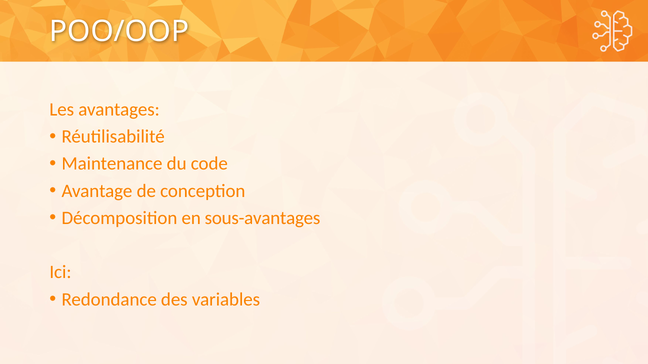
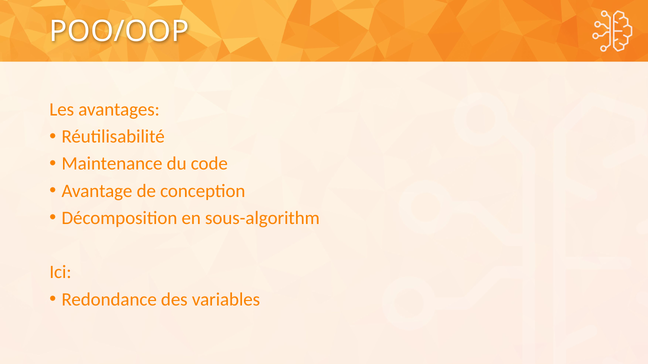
sous-avantages: sous-avantages -> sous-algorithm (262, 218)
